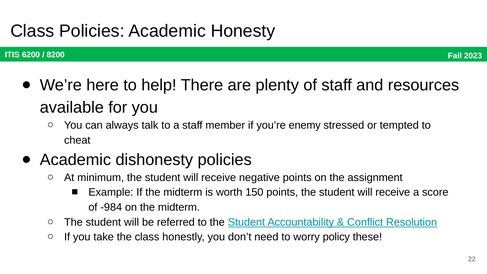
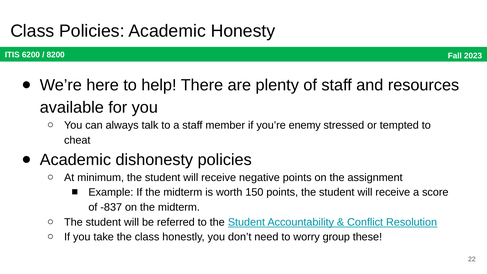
-984: -984 -> -837 (111, 207)
policy: policy -> group (336, 237)
